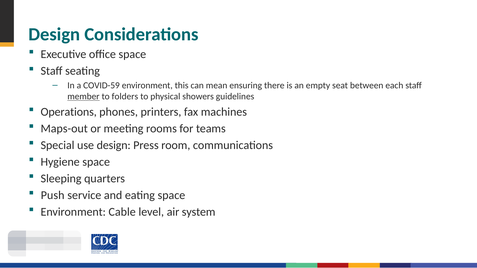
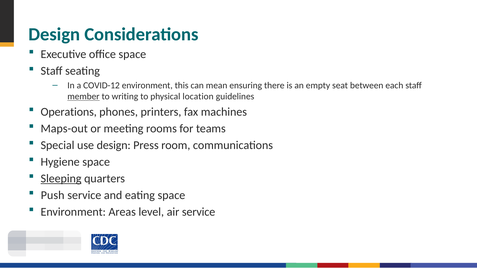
COVID-59: COVID-59 -> COVID-12 (101, 86)
folders: folders -> writing (125, 97)
showers: showers -> location (198, 97)
Sleeping underline: none -> present (61, 179)
Cable: Cable -> Areas (122, 212)
air system: system -> service (199, 212)
